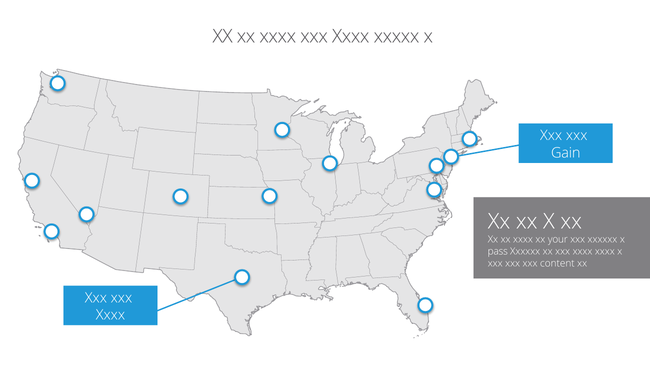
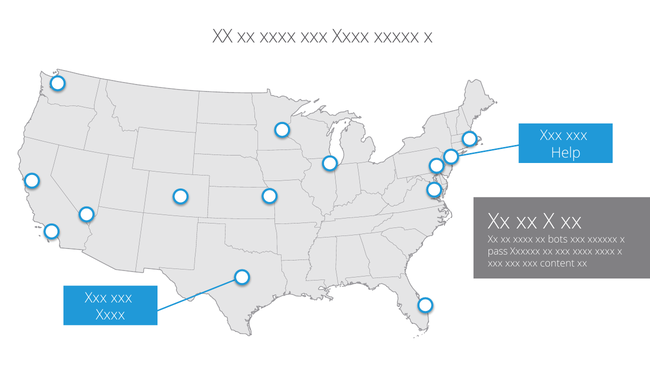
Gain: Gain -> Help (566, 153)
your: your -> bots (558, 239)
